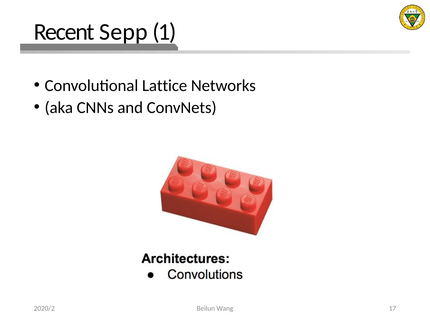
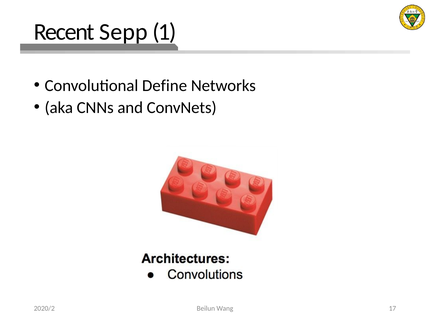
Lattice: Lattice -> Define (165, 85)
